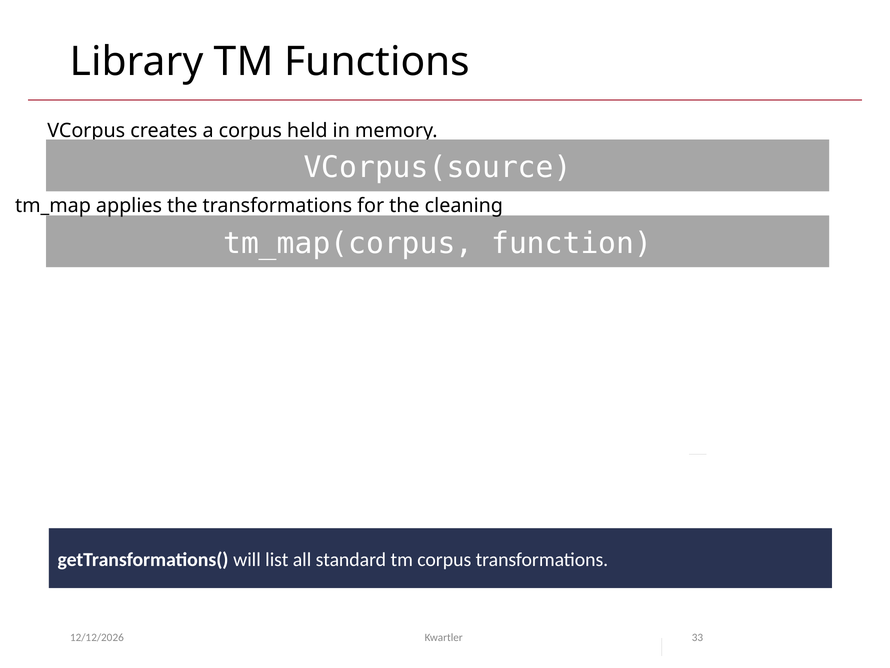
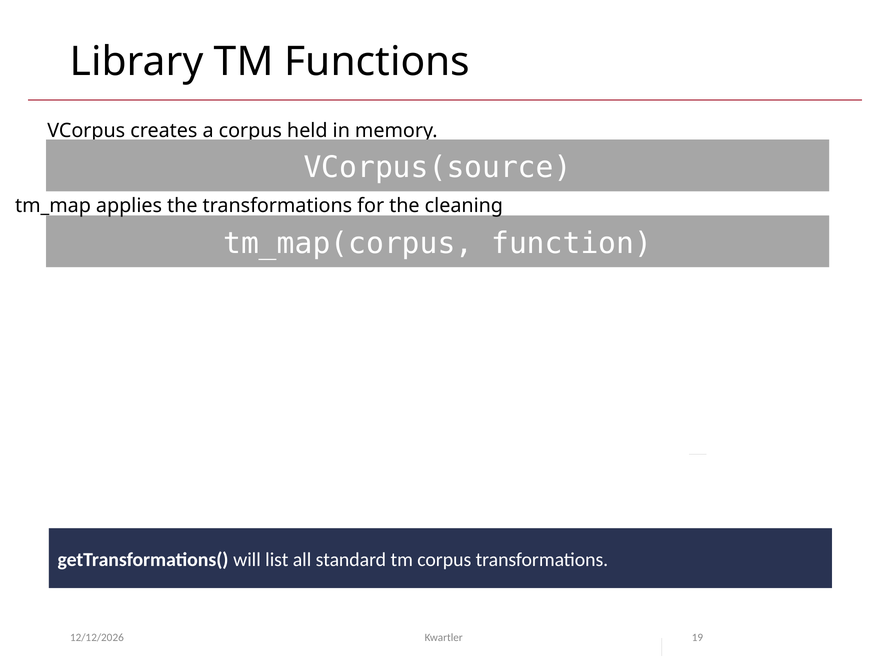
33: 33 -> 19 (697, 637)
